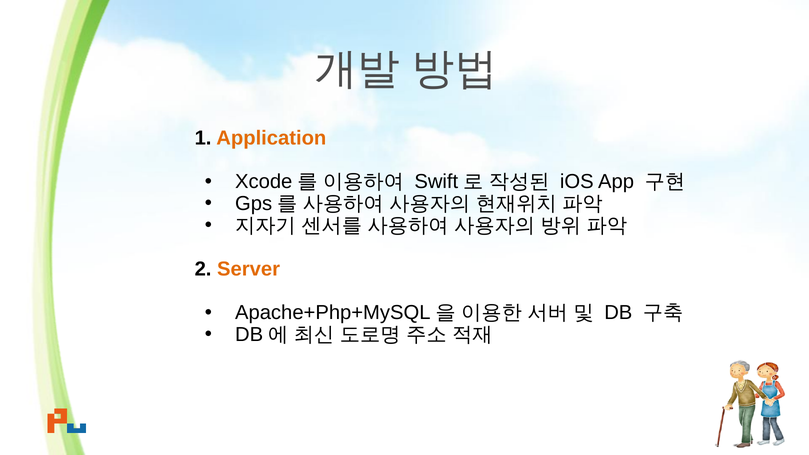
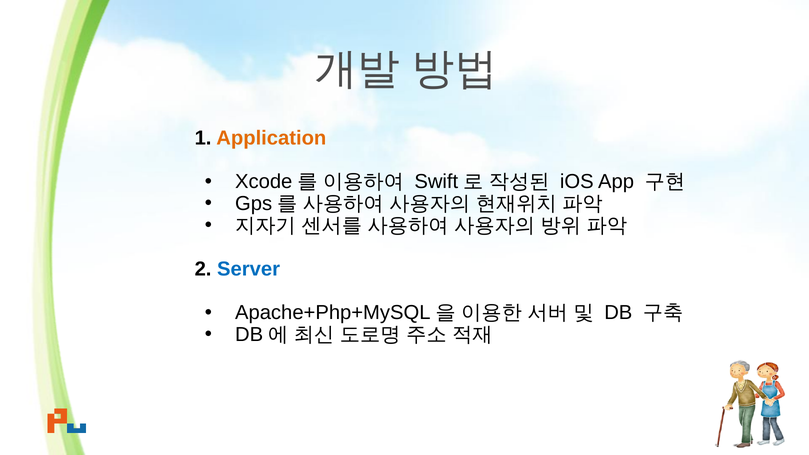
Server colour: orange -> blue (249, 269)
